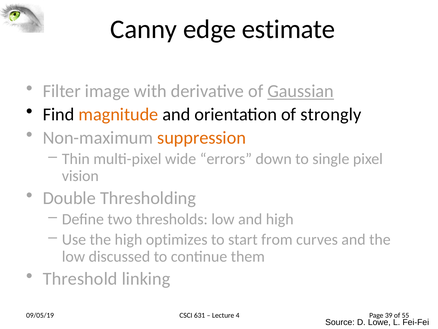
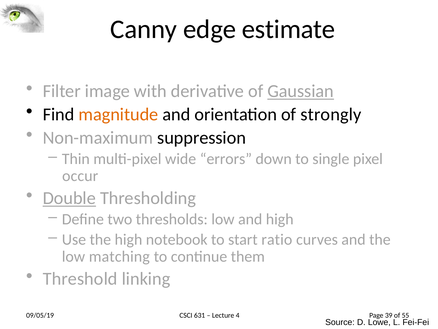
suppression colour: orange -> black (202, 137)
vision: vision -> occur (80, 176)
Double underline: none -> present (69, 198)
optimizes: optimizes -> notebook (177, 239)
from: from -> ratio (277, 239)
discussed: discussed -> matching (119, 256)
